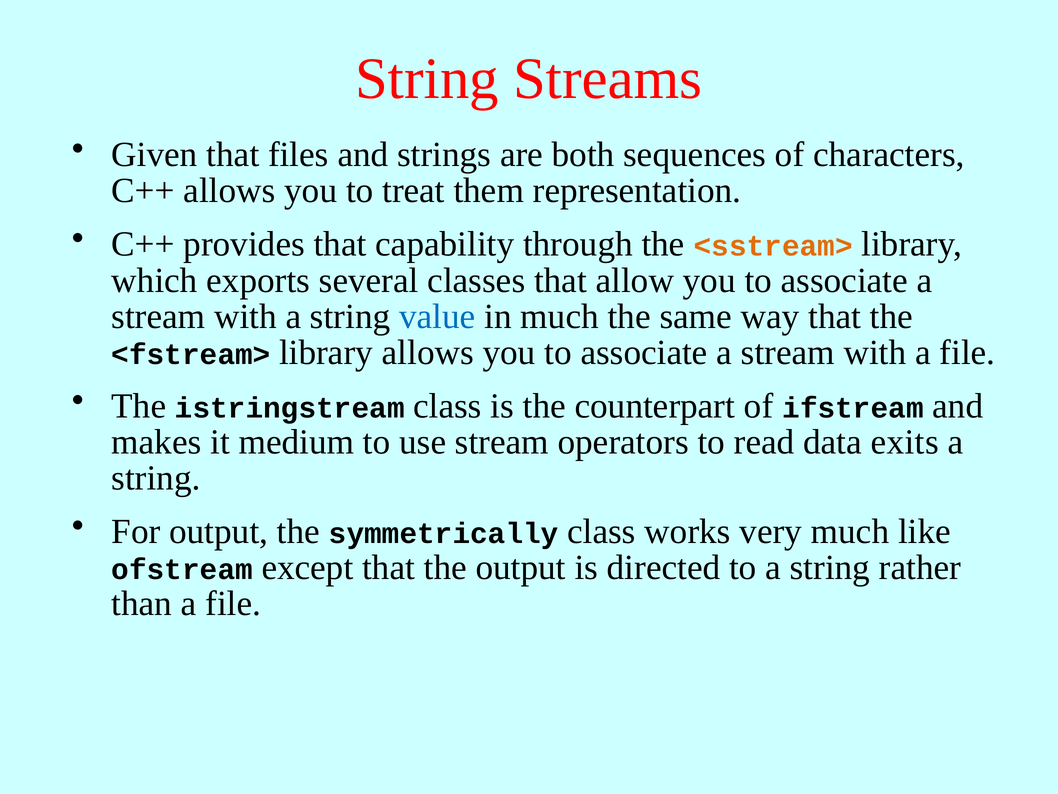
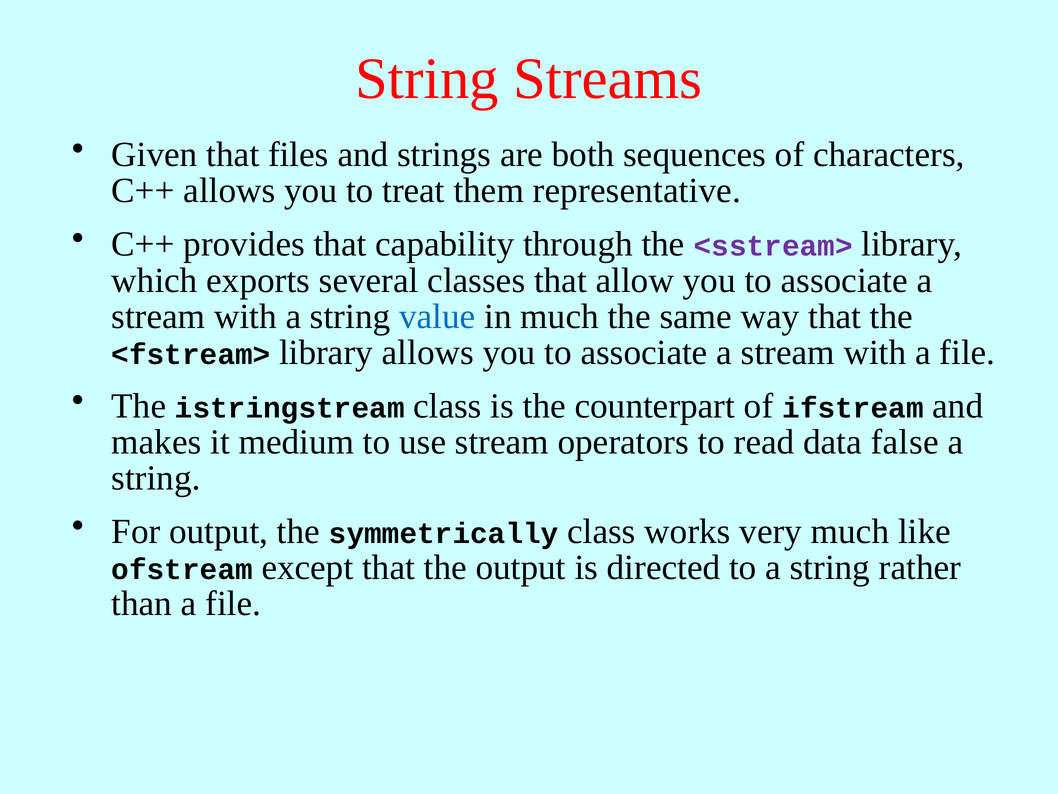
representation: representation -> representative (637, 191)
<sstream> colour: orange -> purple (773, 246)
exits: exits -> false (905, 442)
